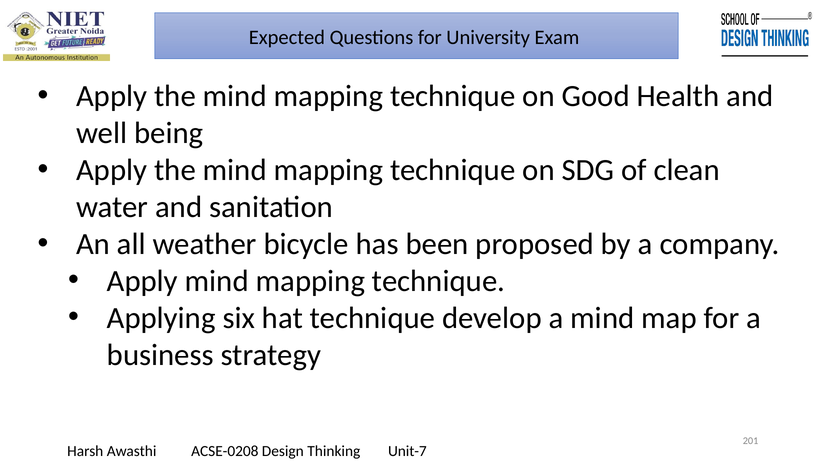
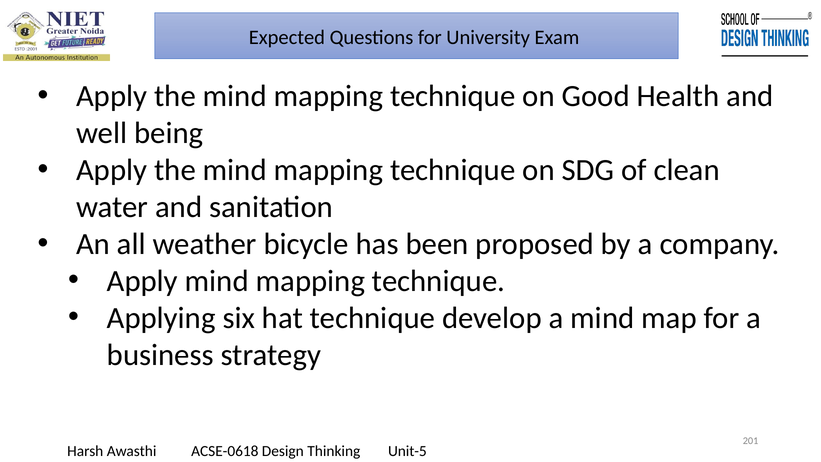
ACSE-0208: ACSE-0208 -> ACSE-0618 (225, 451)
Unit-7: Unit-7 -> Unit-5 (407, 451)
